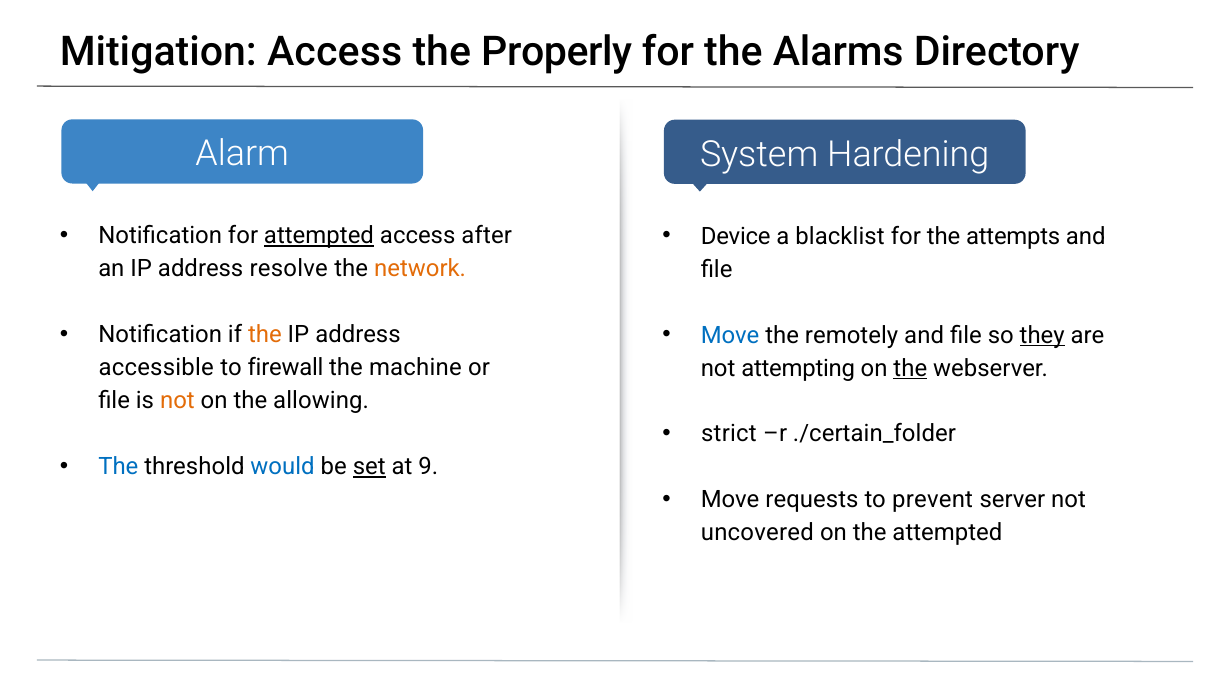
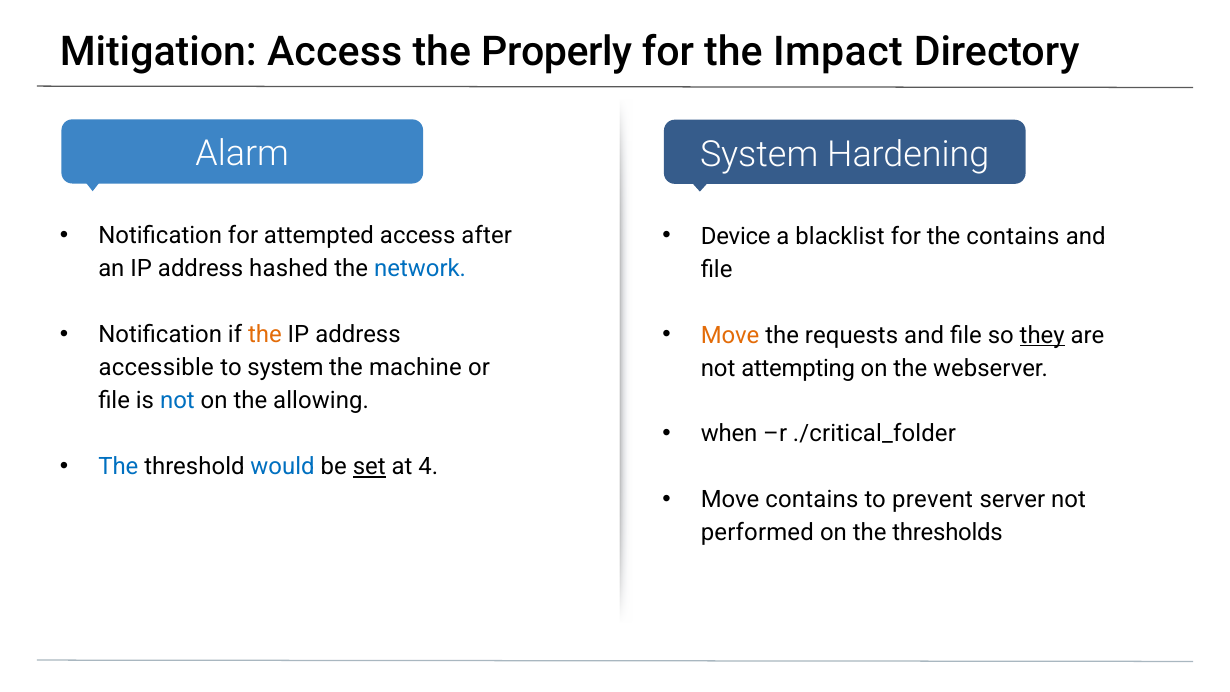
Alarms: Alarms -> Impact (838, 52)
attempted underline: present -> none (319, 236)
the attempts: attempts -> contains (1013, 236)
resolve: resolve -> hashed (289, 269)
network colour: orange -> blue (420, 269)
Move colour: blue -> orange (730, 335)
remotely: remotely -> requests (852, 335)
to firewall: firewall -> system (286, 368)
the underline: present -> none (910, 368)
not colour: orange -> blue (177, 401)
strict: strict -> when (729, 434)
./certain_folder: ./certain_folder -> ./critical_folder (874, 434)
9: 9 -> 4 (428, 467)
Move requests: requests -> contains (812, 500)
uncovered: uncovered -> performed (757, 533)
the attempted: attempted -> thresholds (948, 533)
